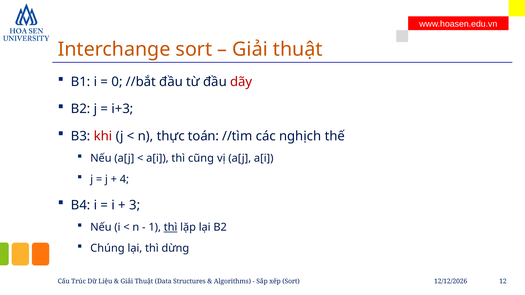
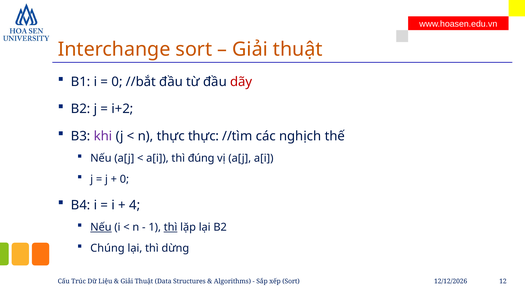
i+3: i+3 -> i+2 (123, 109)
khi colour: red -> purple (103, 136)
thực toán: toán -> thực (204, 136)
cũng: cũng -> đúng (201, 158)
4: 4 -> 0 (124, 179)
3: 3 -> 4 (135, 205)
Nếu underline: none -> present (101, 227)
